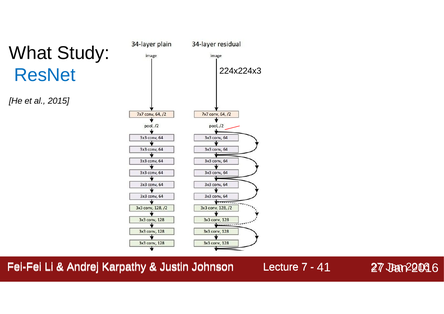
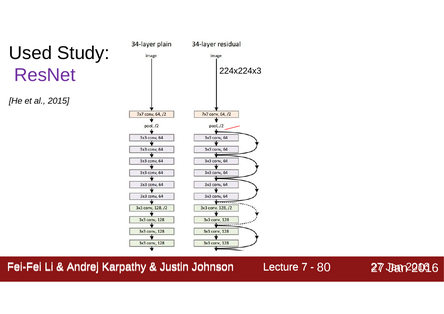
What: What -> Used (31, 53)
ResNet colour: blue -> purple (45, 75)
41: 41 -> 80 (324, 267)
